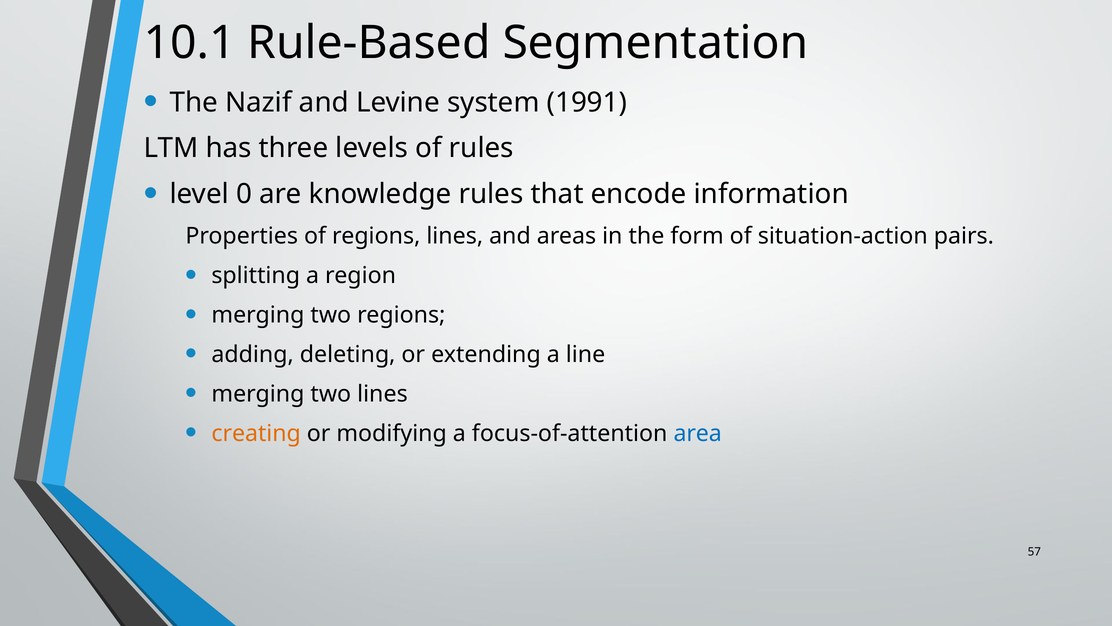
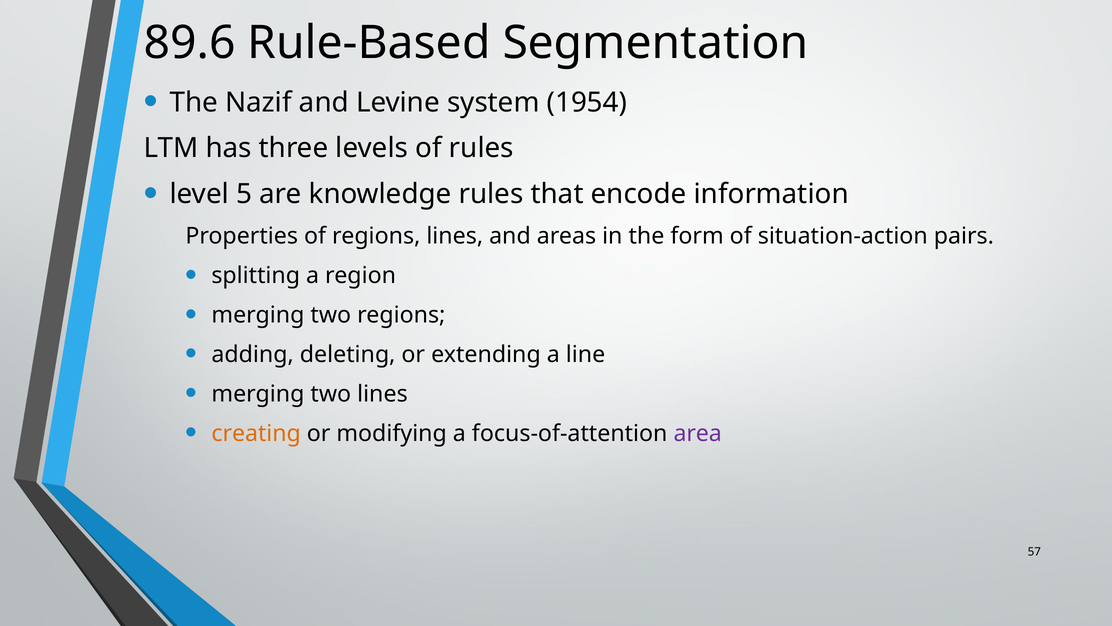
10.1: 10.1 -> 89.6 (190, 43)
1991: 1991 -> 1954 (587, 102)
0: 0 -> 5 (244, 194)
area colour: blue -> purple (698, 433)
